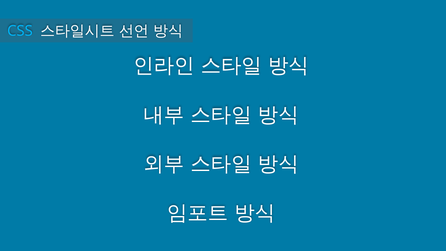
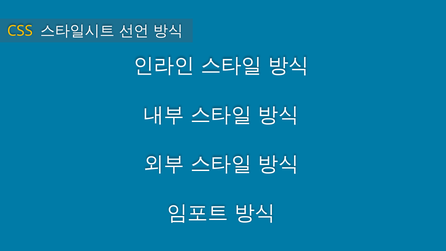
CSS colour: light blue -> yellow (20, 31)
